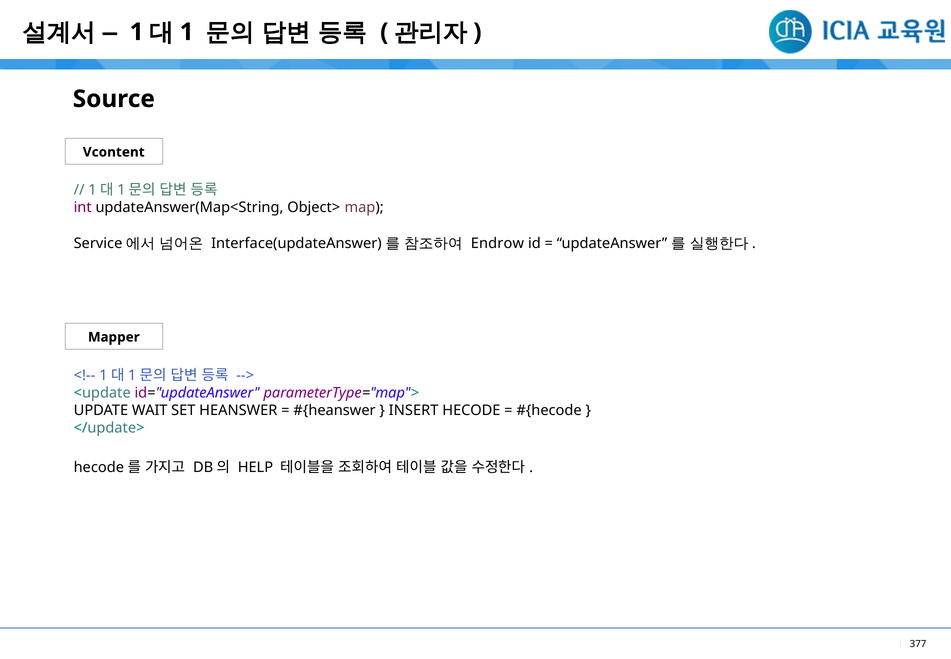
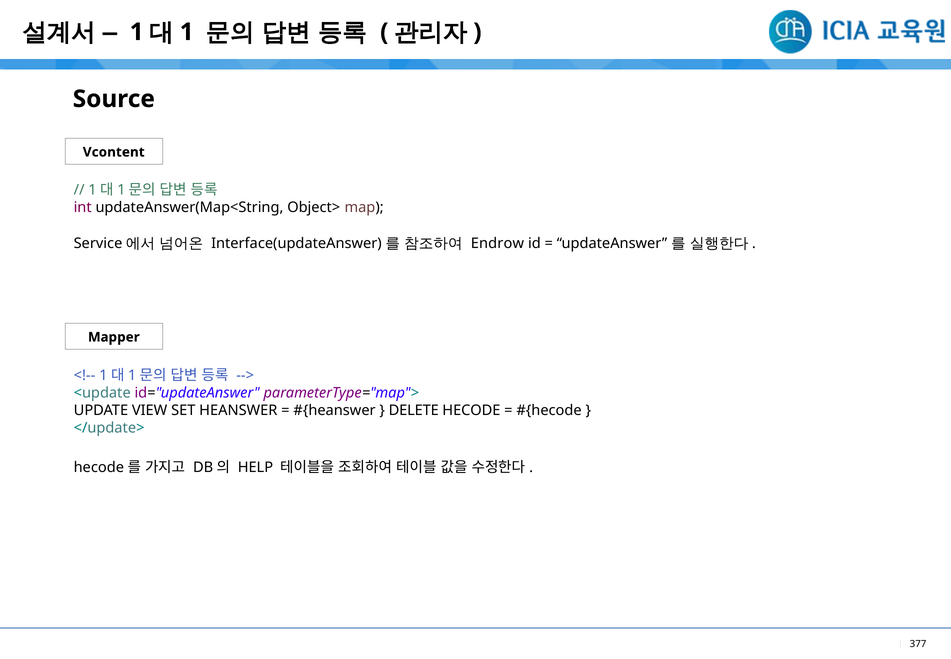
WAIT: WAIT -> VIEW (150, 410)
INSERT: INSERT -> DELETE (414, 410)
